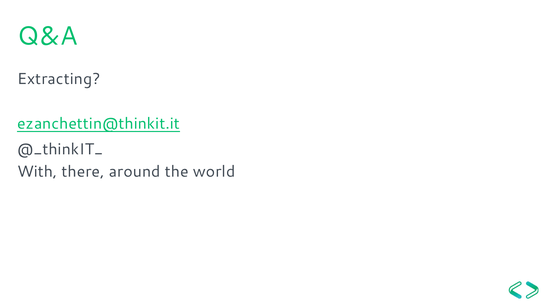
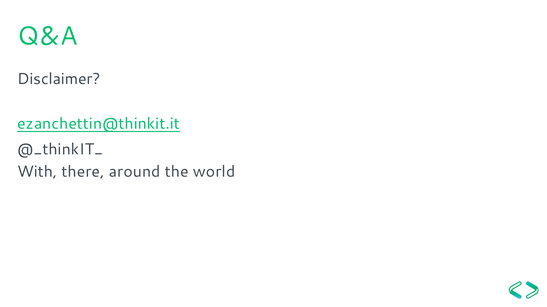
Extracting: Extracting -> Disclaimer (59, 79)
